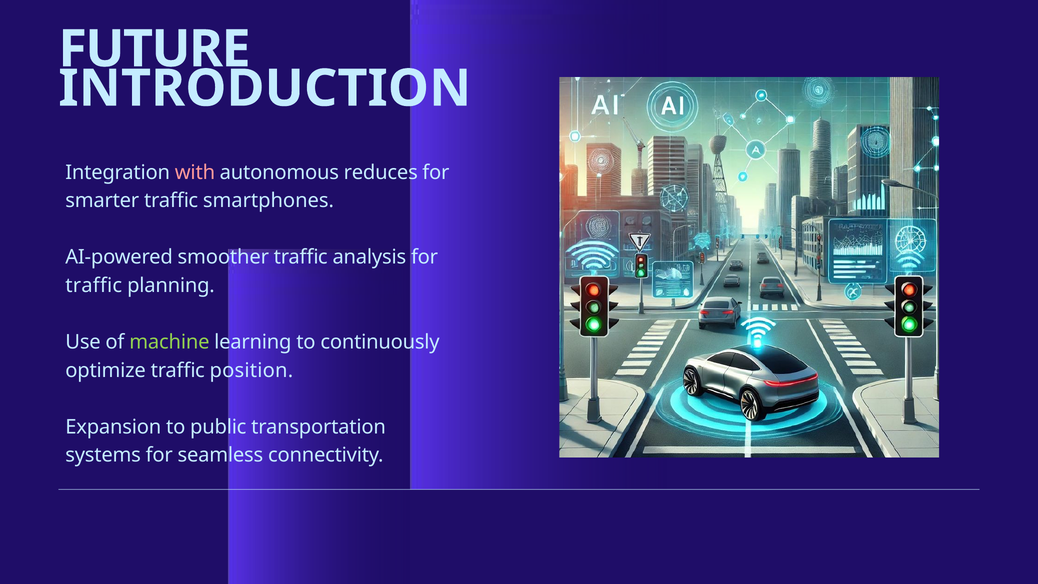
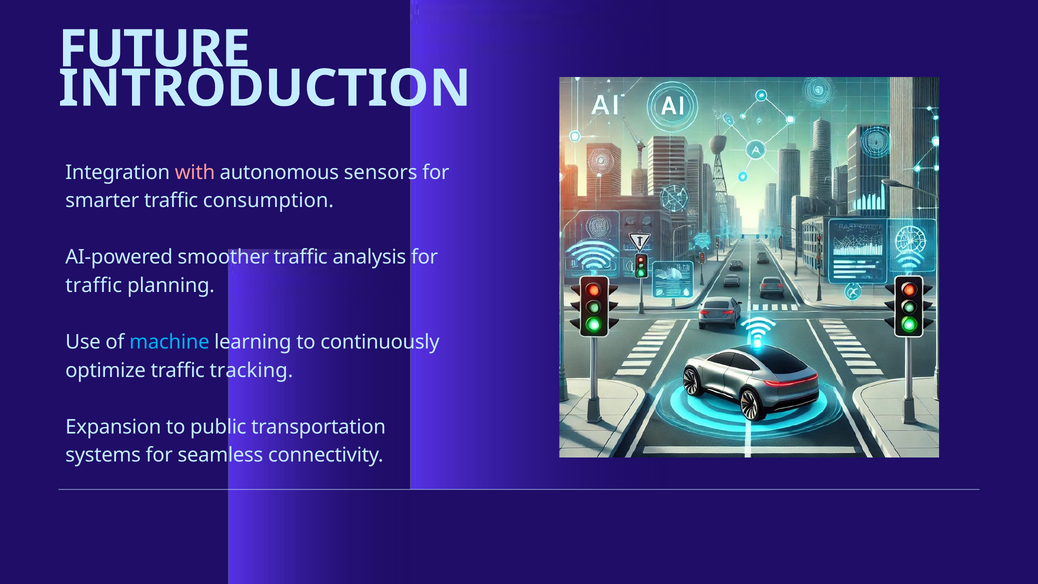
reduces: reduces -> sensors (381, 172)
smartphones: smartphones -> consumption (268, 201)
machine colour: light green -> light blue (169, 342)
position: position -> tracking (251, 370)
